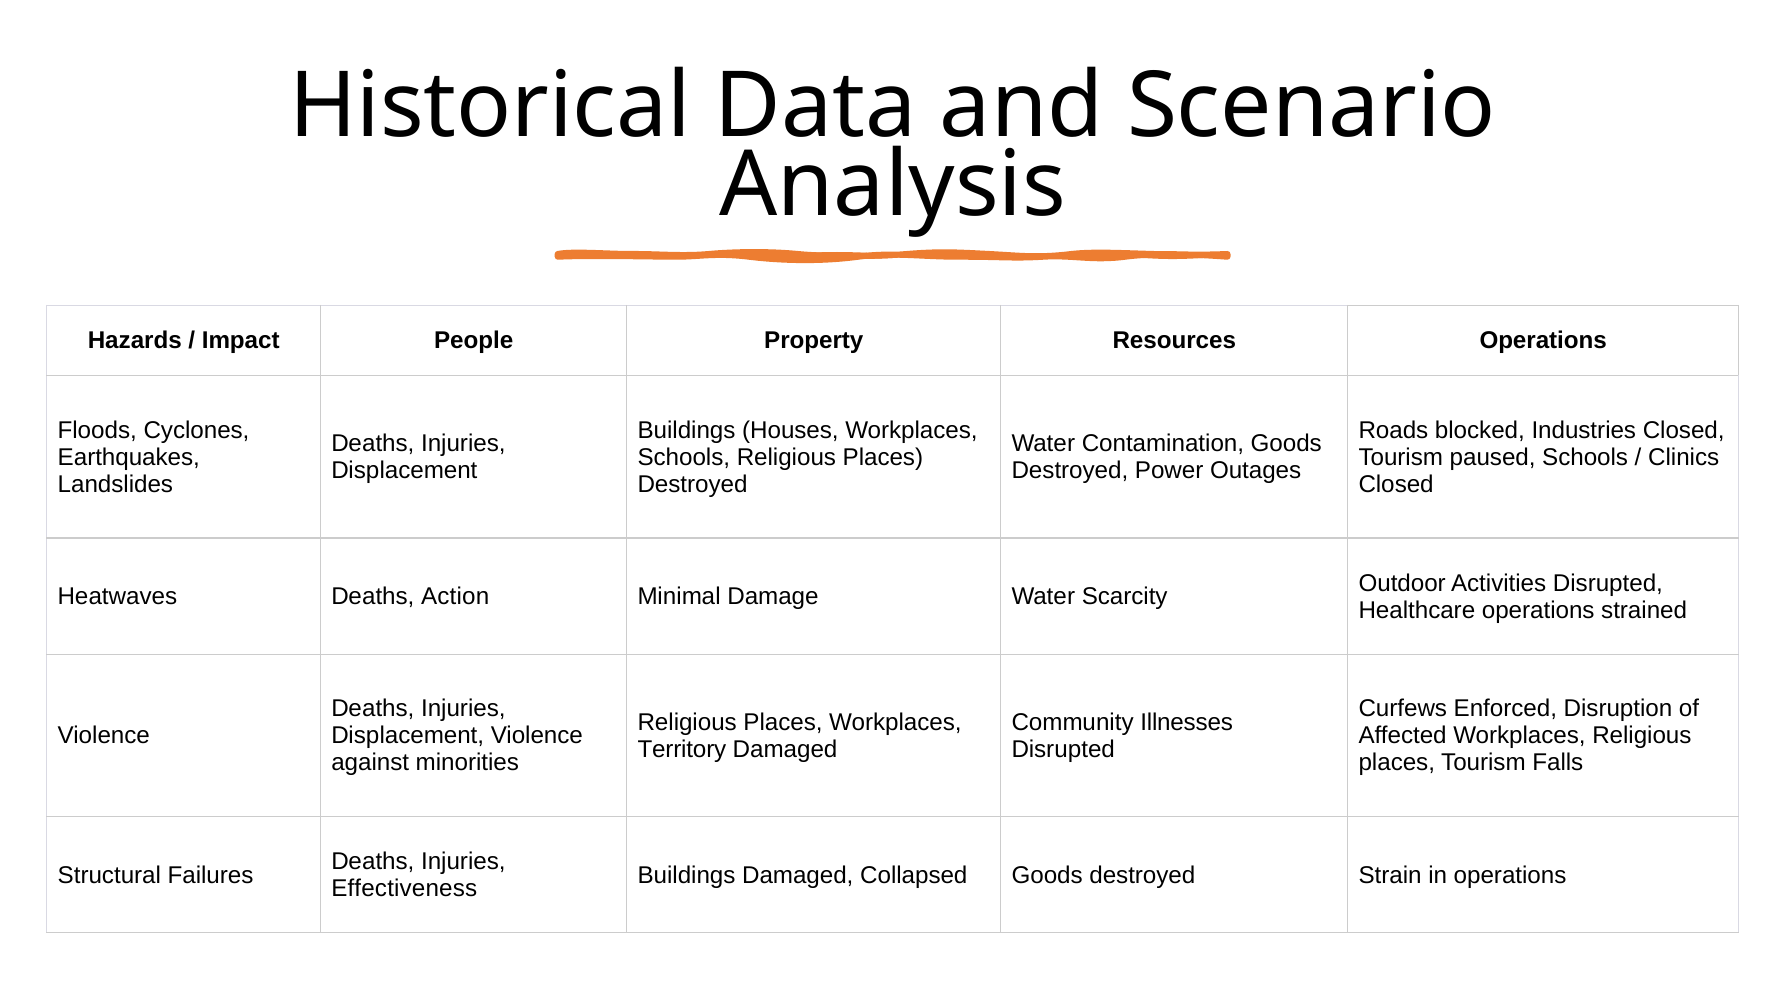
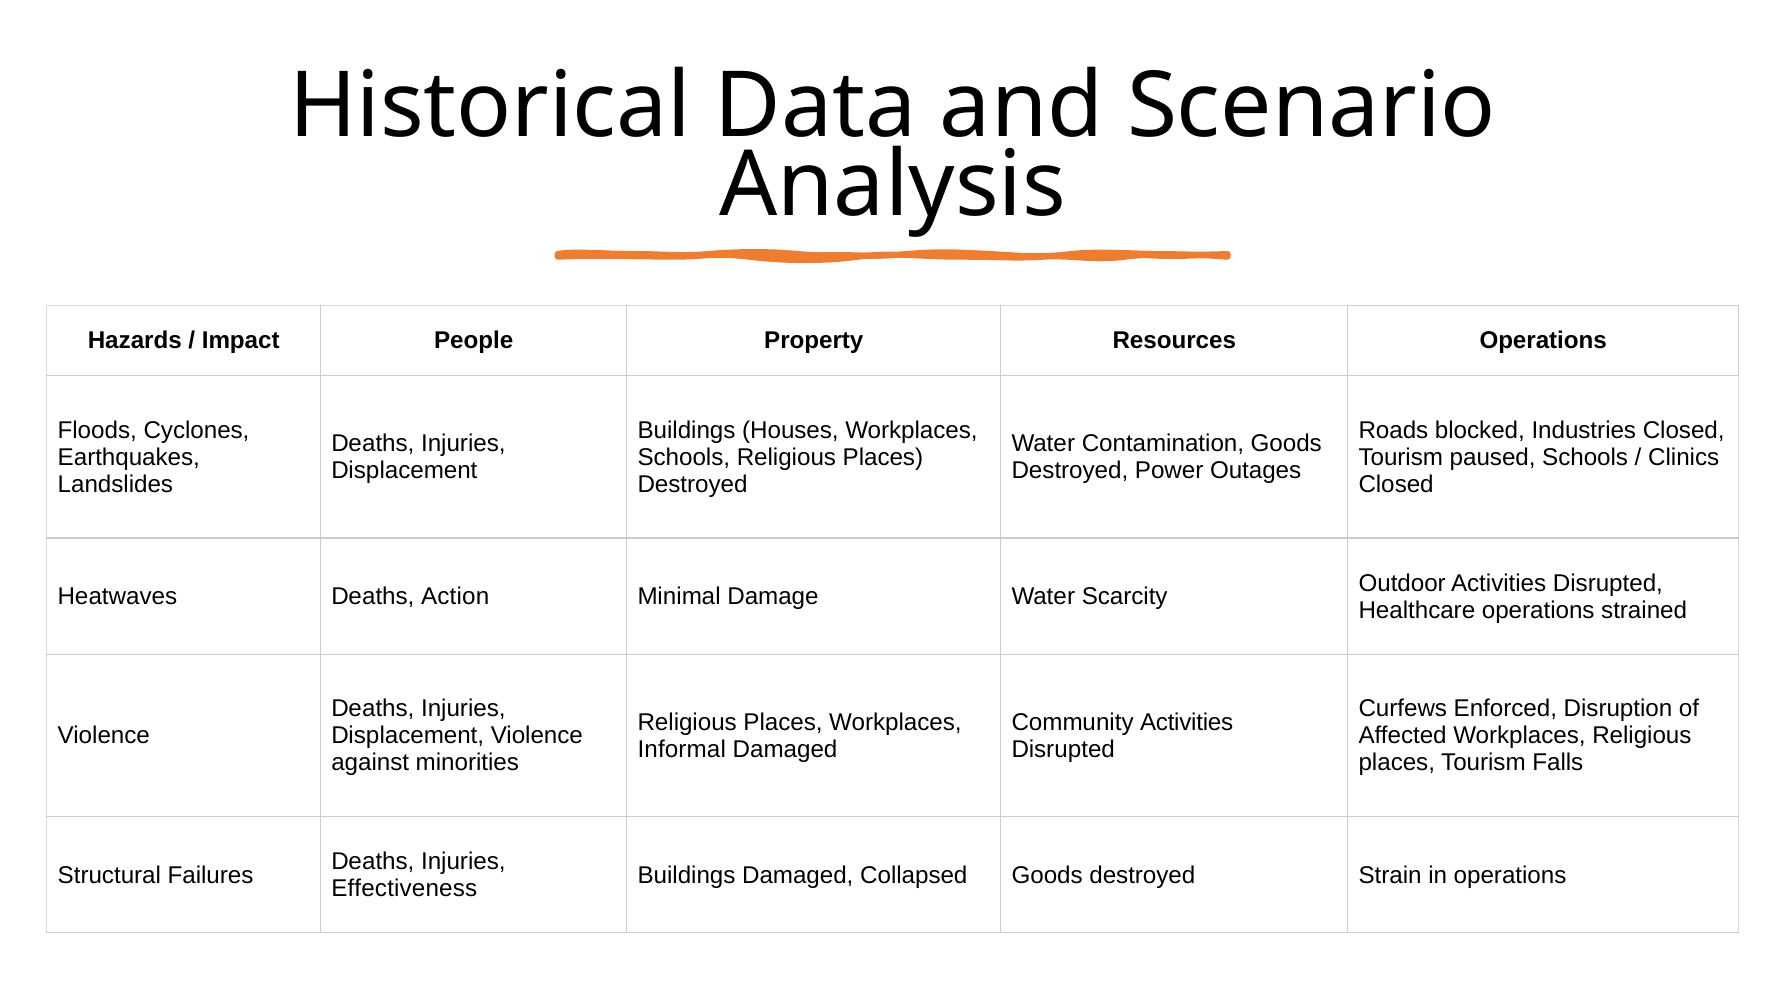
Community Illnesses: Illnesses -> Activities (1187, 722)
Territory: Territory -> Informal (682, 749)
